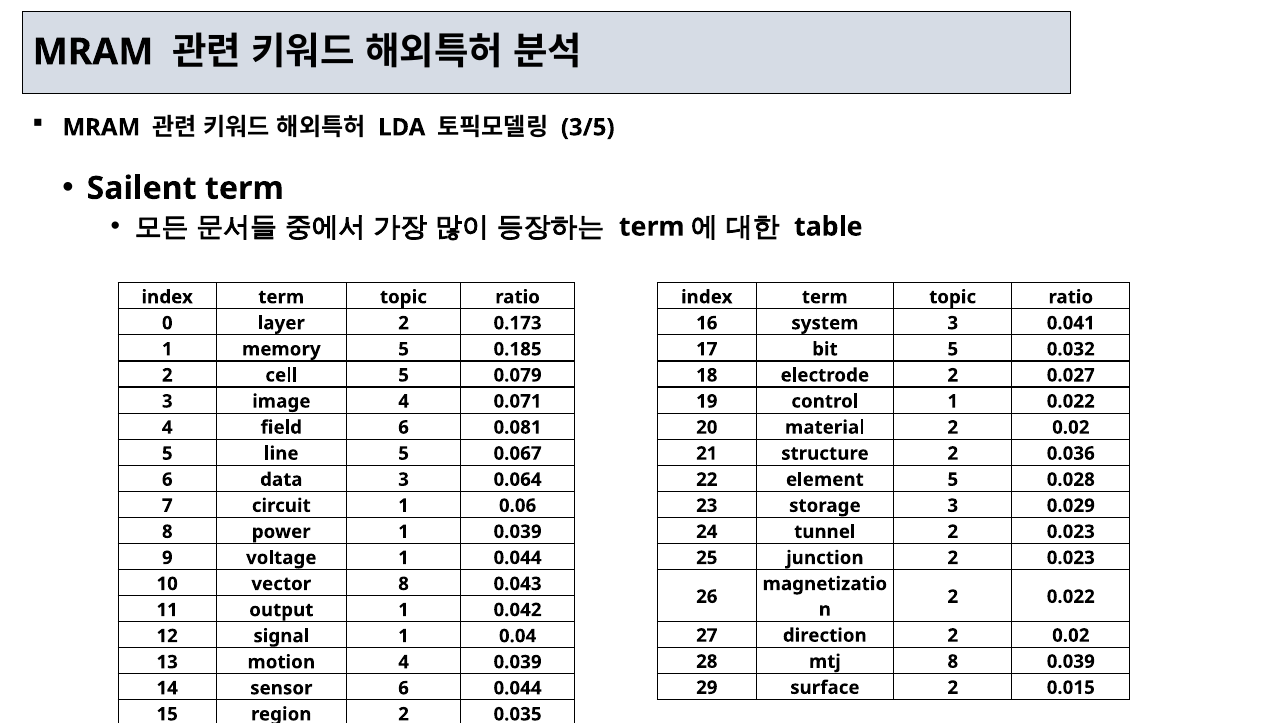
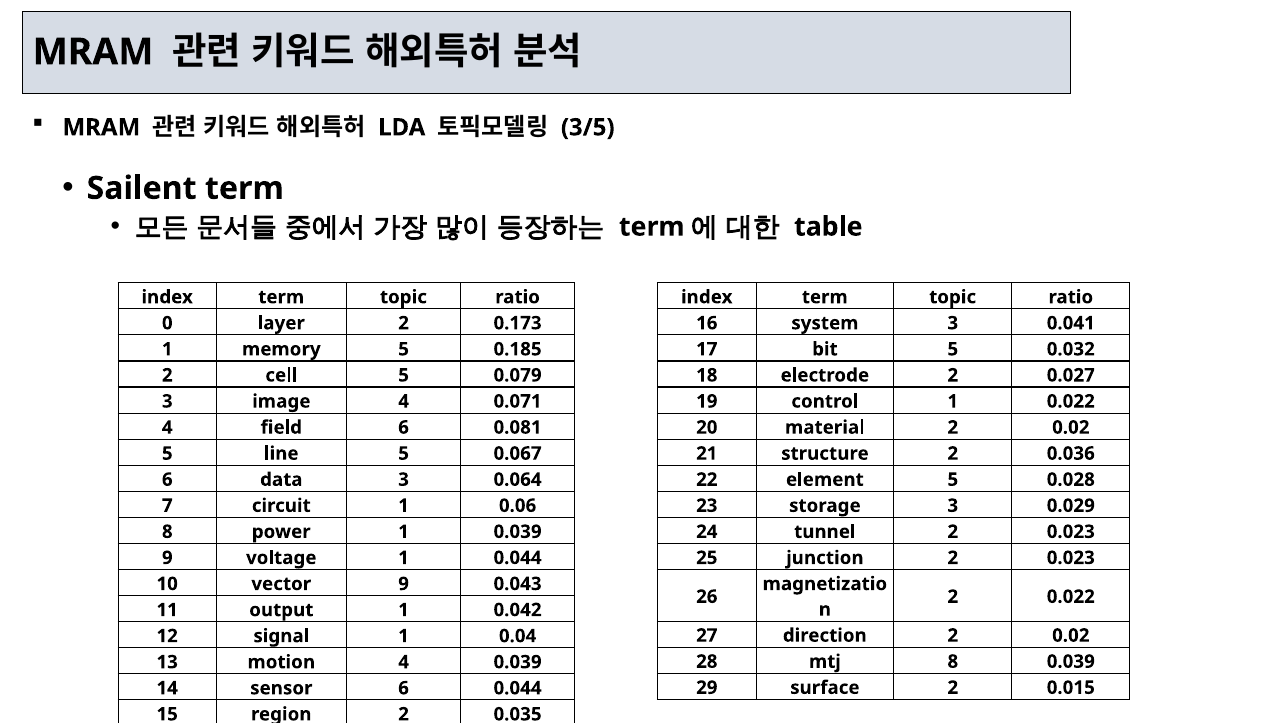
vector 8: 8 -> 9 (404, 584)
